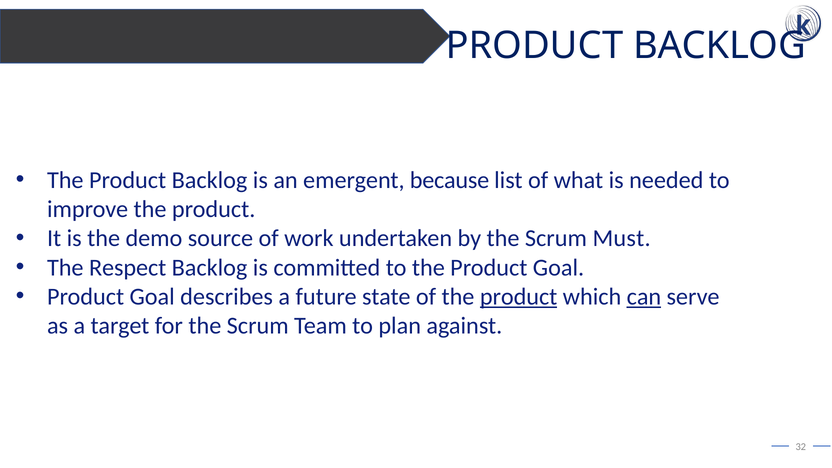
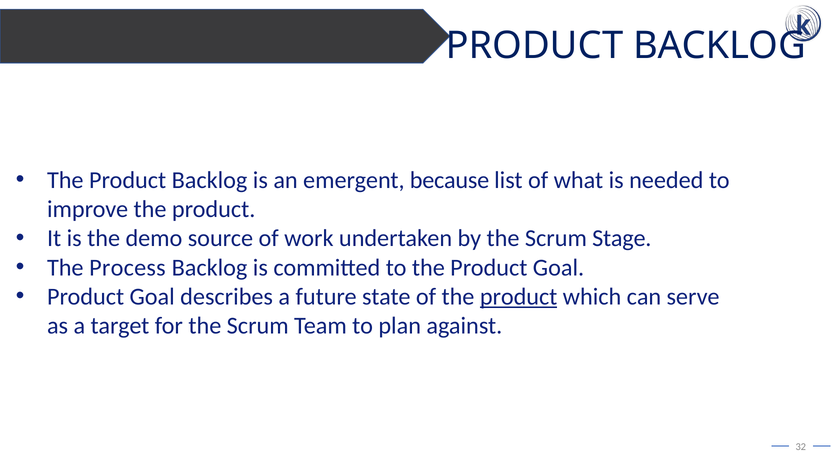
Must: Must -> Stage (622, 238)
Respect: Respect -> Process (127, 268)
can underline: present -> none (644, 297)
